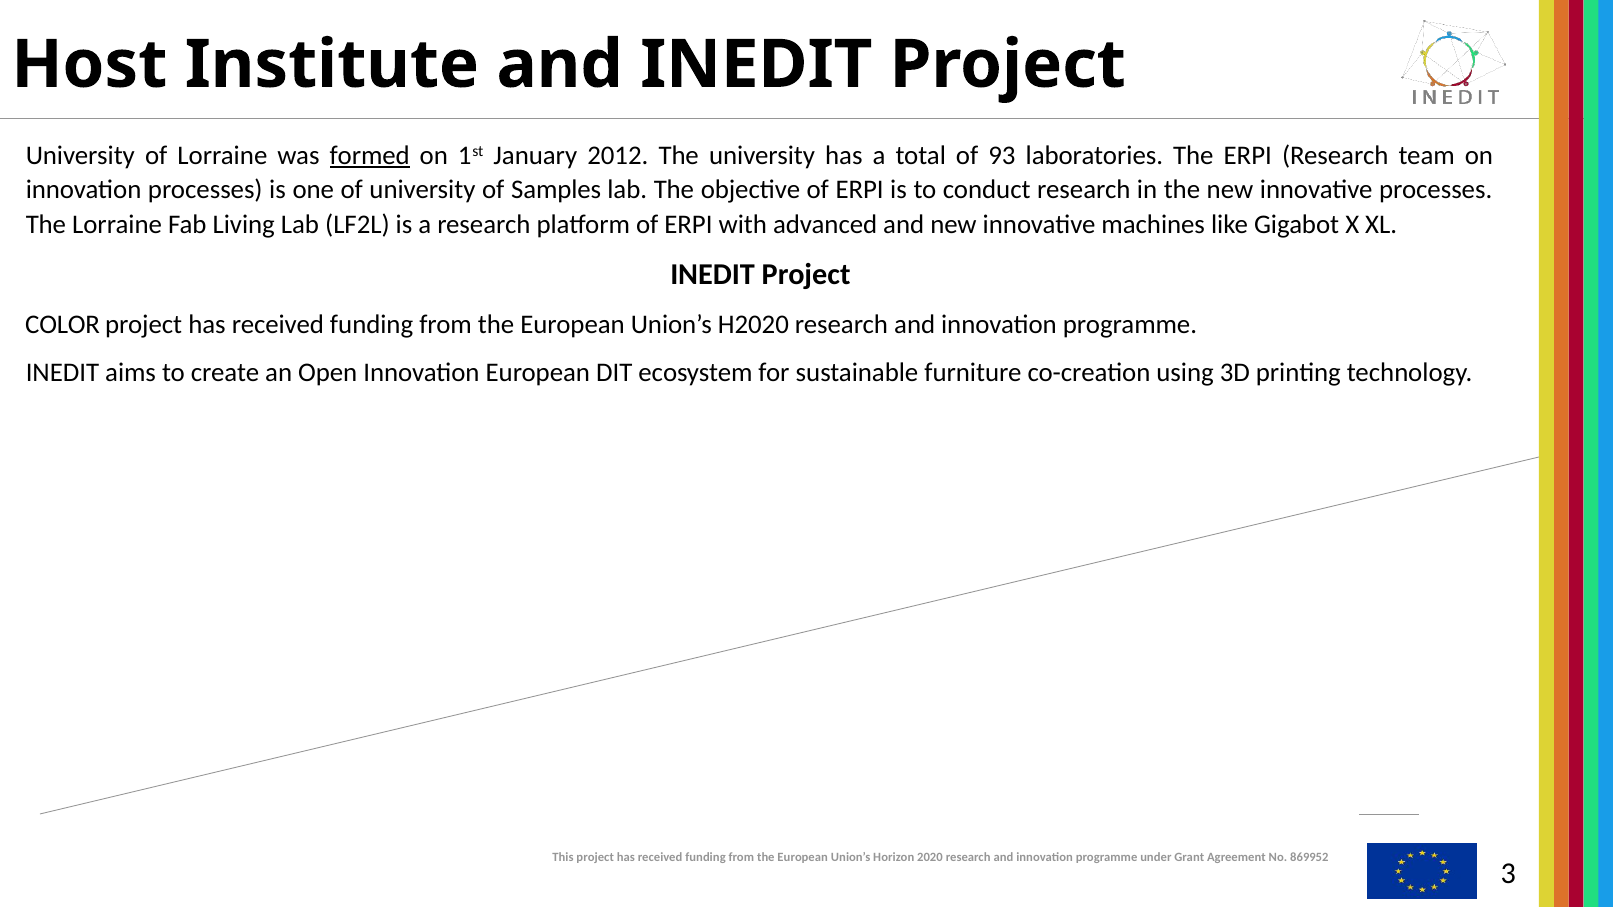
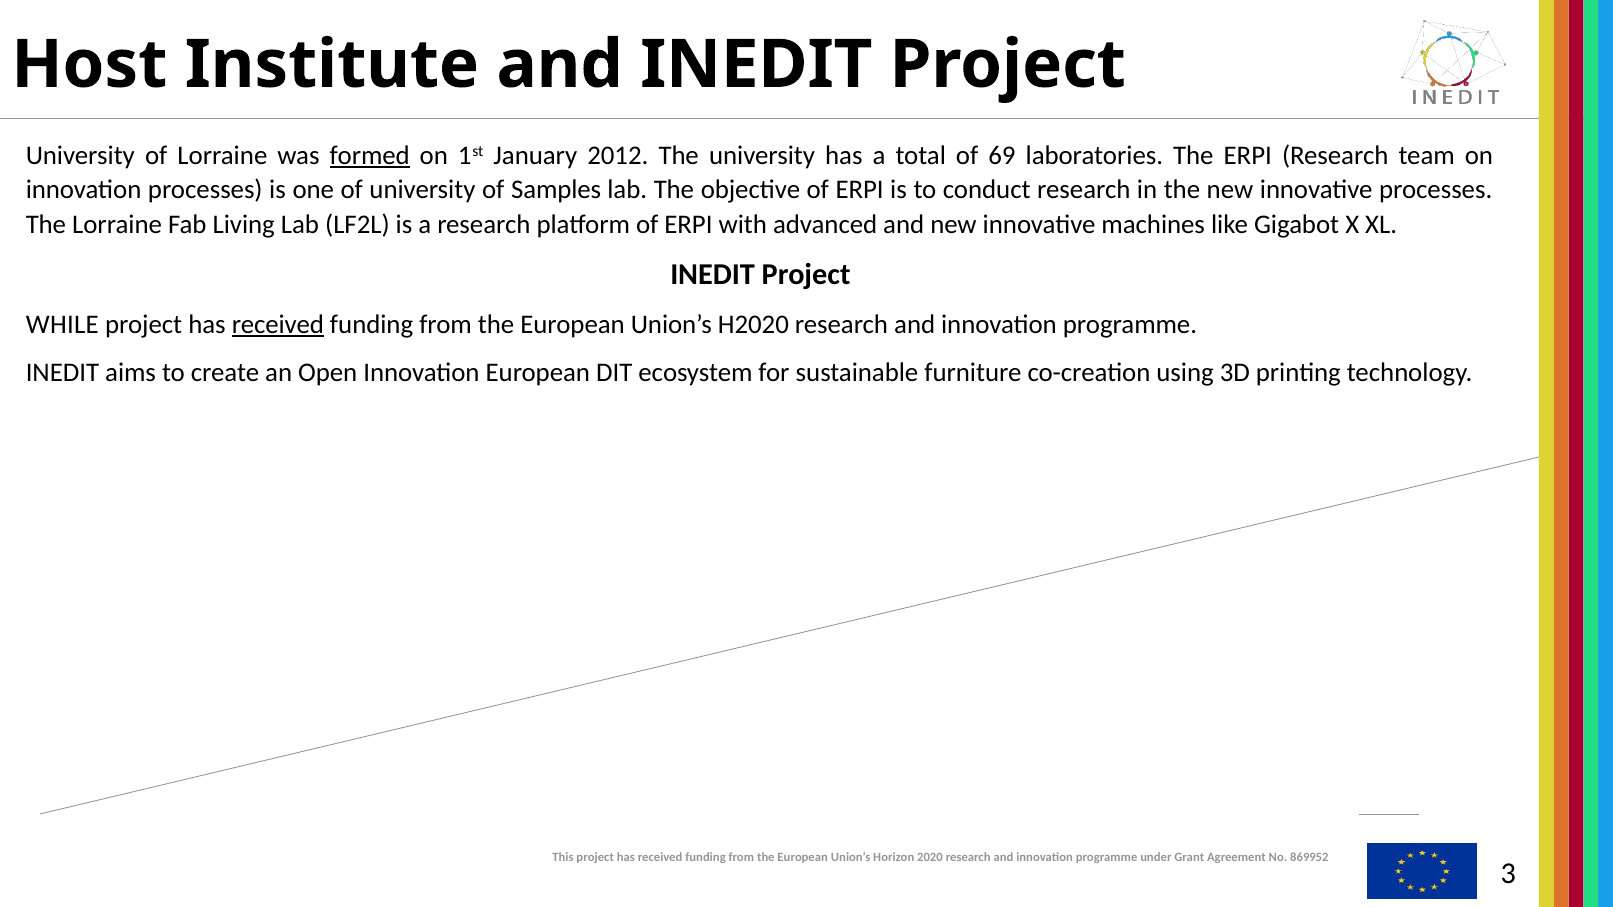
93: 93 -> 69 (1002, 156)
COLOR: COLOR -> WHILE (62, 325)
received underline: none -> present (278, 325)
